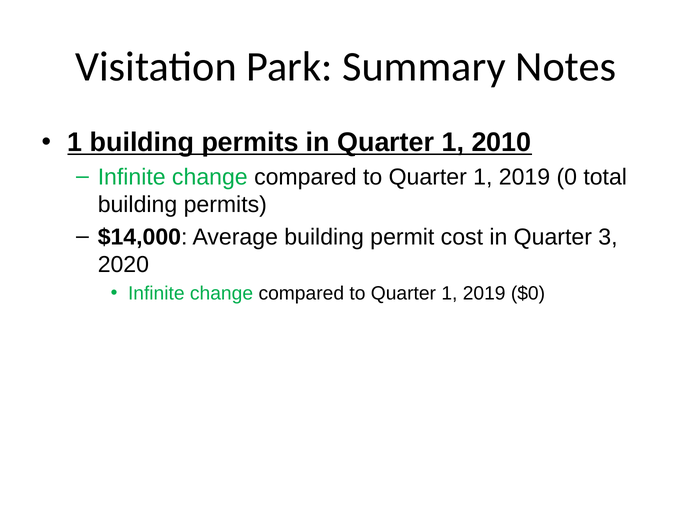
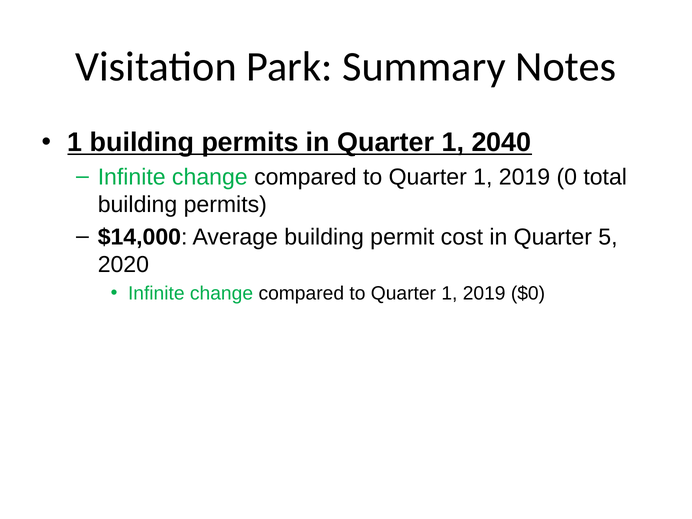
2010: 2010 -> 2040 (501, 143)
3: 3 -> 5 (608, 237)
